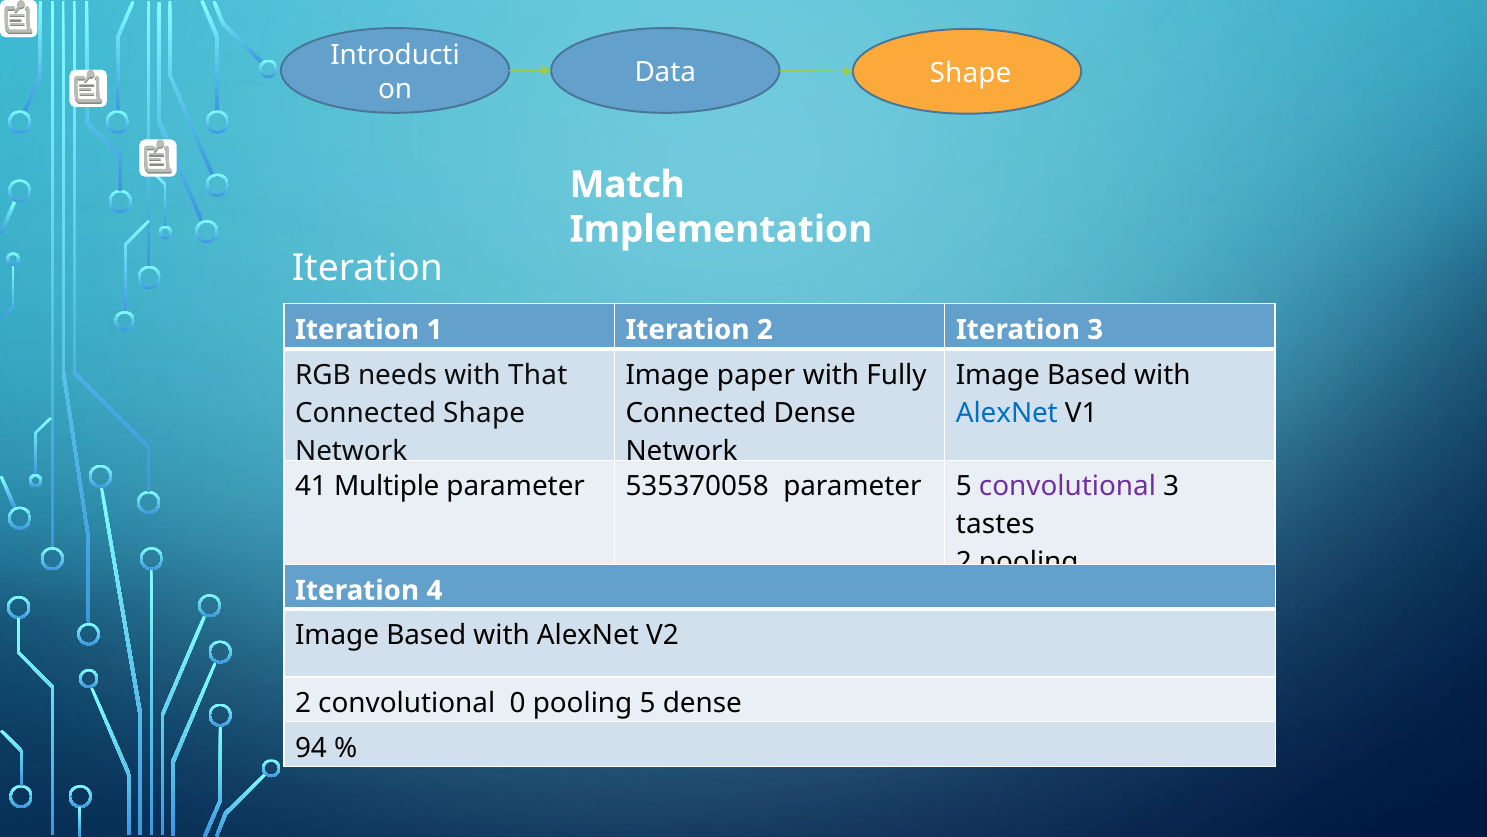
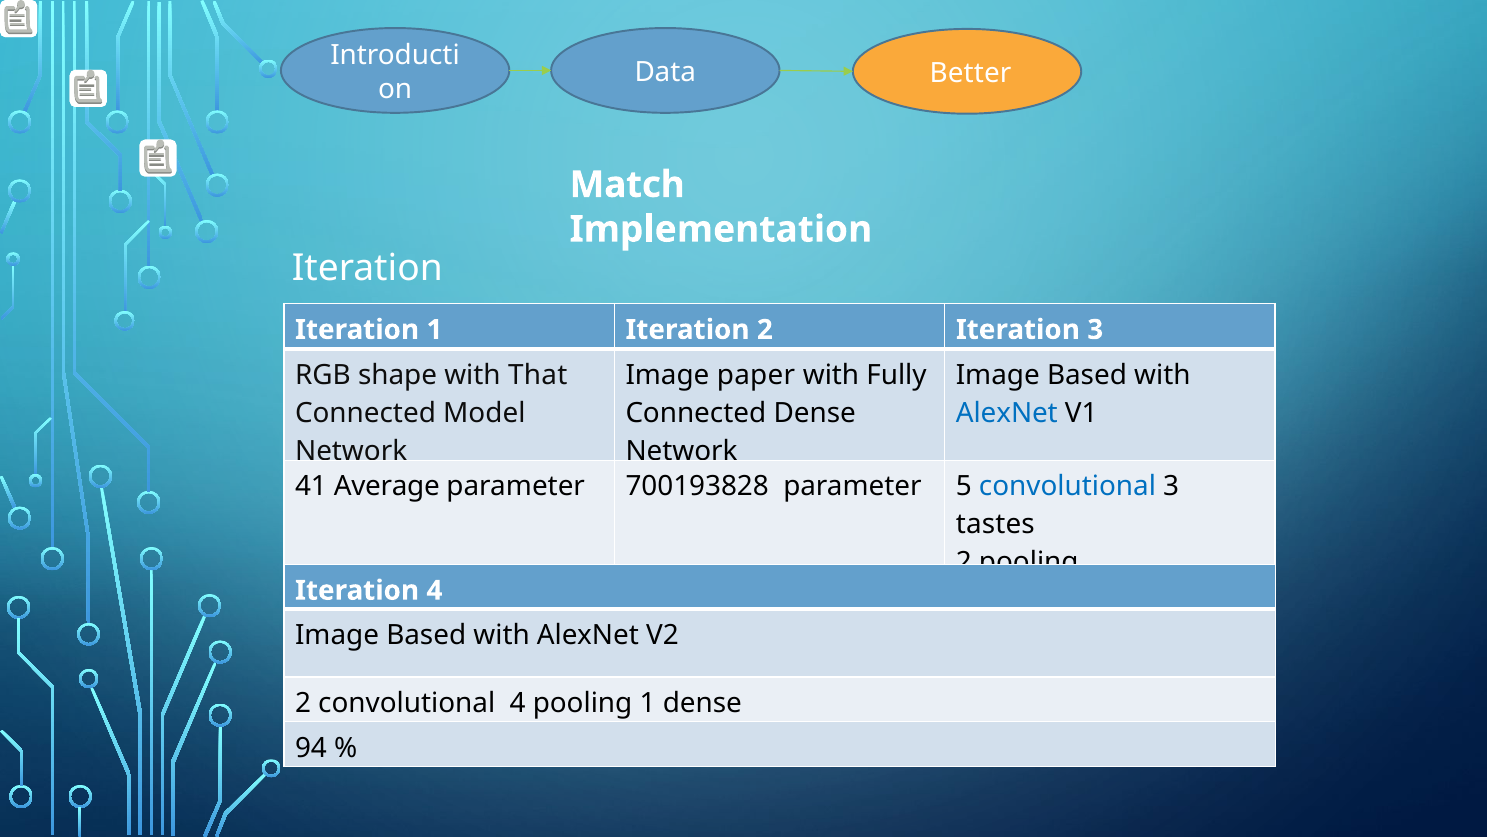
Shape: Shape -> Better (971, 73)
needs: needs -> shape (398, 375)
Connected Shape: Shape -> Model (484, 413)
Multiple: Multiple -> Average (387, 486)
535370058: 535370058 -> 700193828 (697, 486)
convolutional colour: purple -> blue (1067, 486)
convolutional 0: 0 -> 4 (518, 703)
pooling 5: 5 -> 1 (648, 703)
